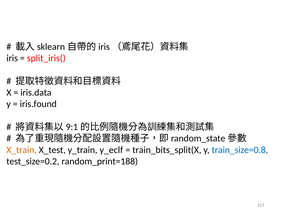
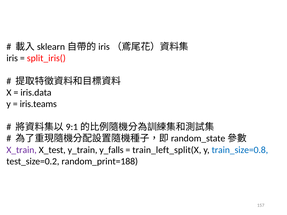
iris.found: iris.found -> iris.teams (38, 104)
X_train colour: orange -> purple (22, 150)
y_eclf: y_eclf -> y_falls (111, 150)
train_bits_split(X: train_bits_split(X -> train_left_split(X (167, 150)
